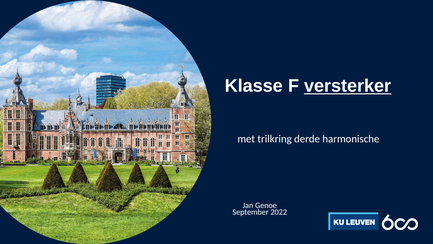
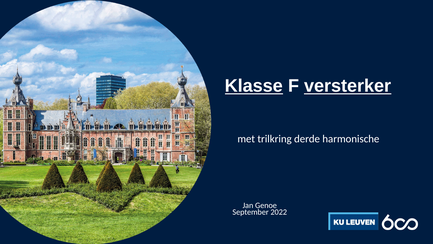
Klasse underline: none -> present (254, 86)
